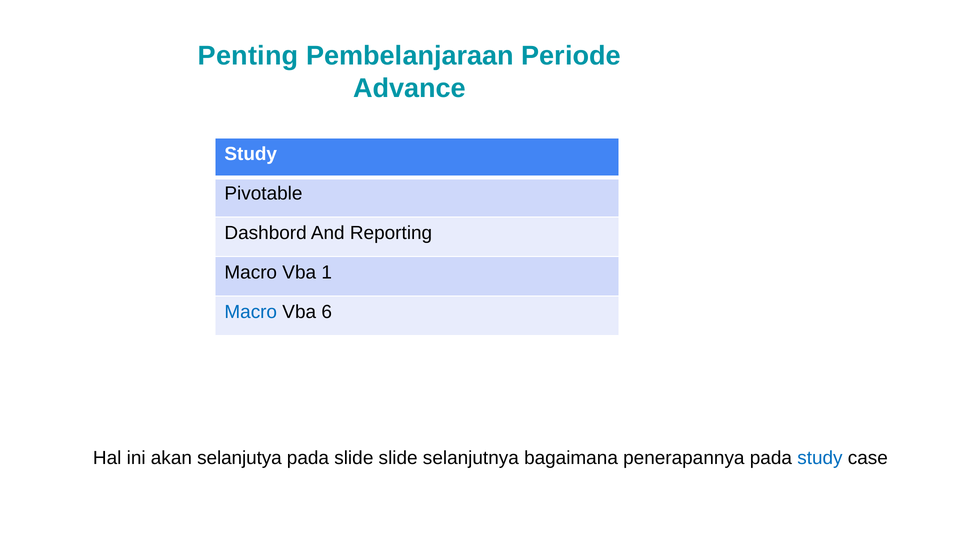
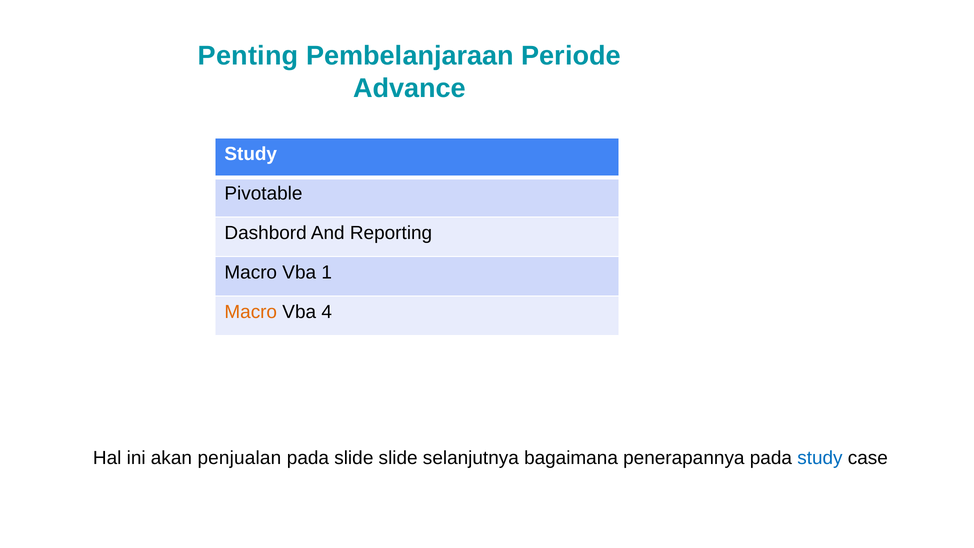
Macro colour: blue -> orange (251, 312)
6: 6 -> 4 (327, 312)
selanjutya: selanjutya -> penjualan (239, 458)
